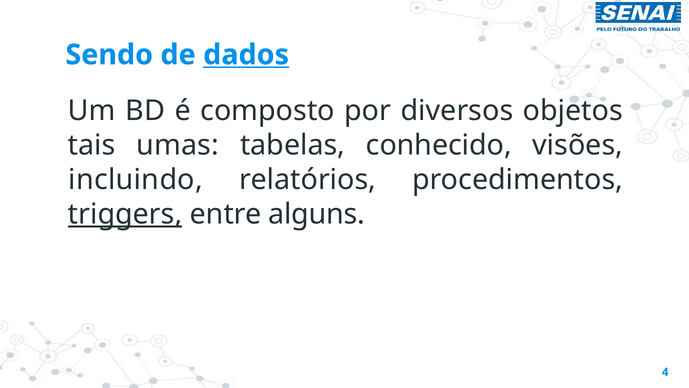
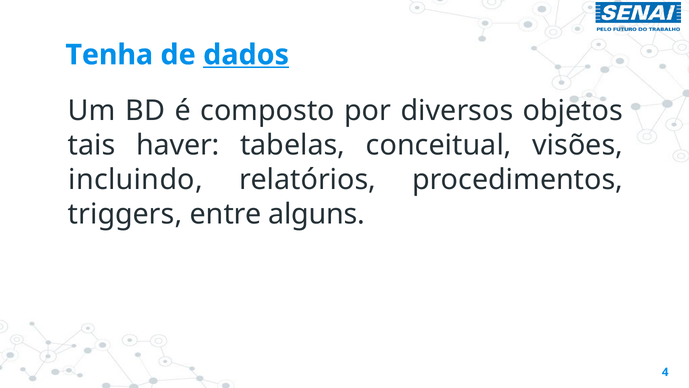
Sendo: Sendo -> Tenha (109, 55)
umas: umas -> haver (178, 145)
conhecido: conhecido -> conceitual (439, 145)
triggers underline: present -> none (125, 214)
